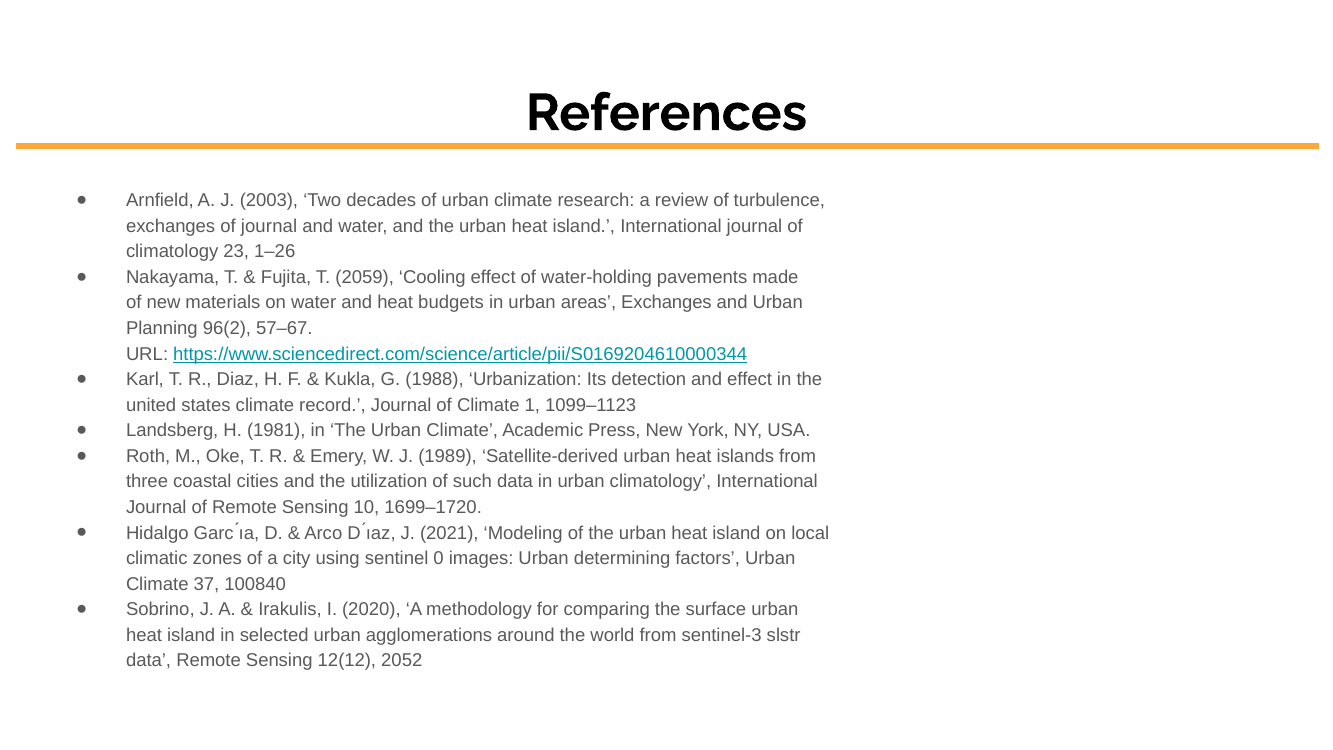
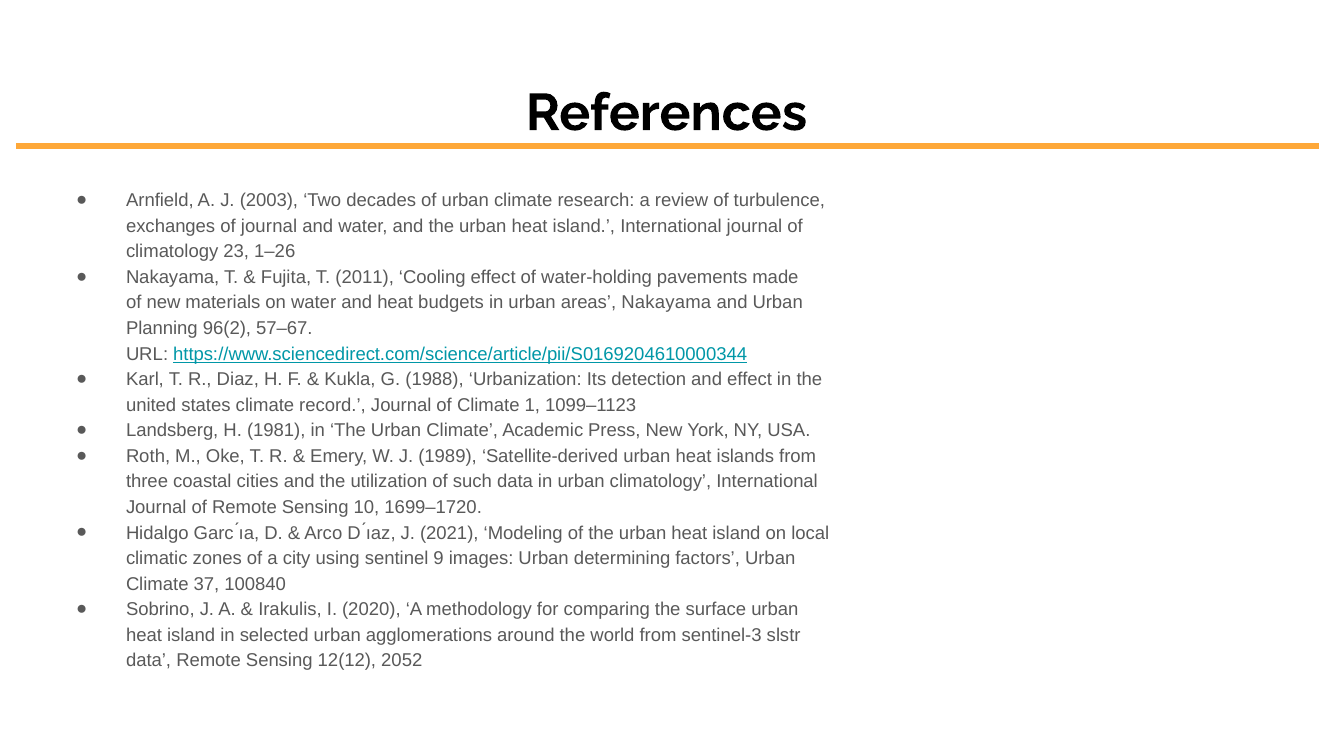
2059: 2059 -> 2011 (365, 277)
areas Exchanges: Exchanges -> Nakayama (666, 303)
0: 0 -> 9 (439, 558)
